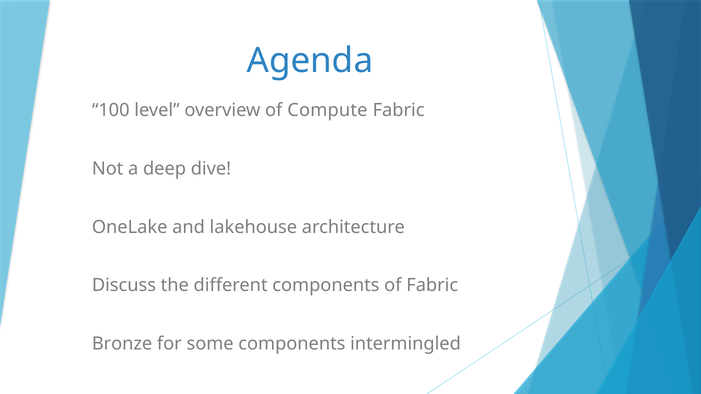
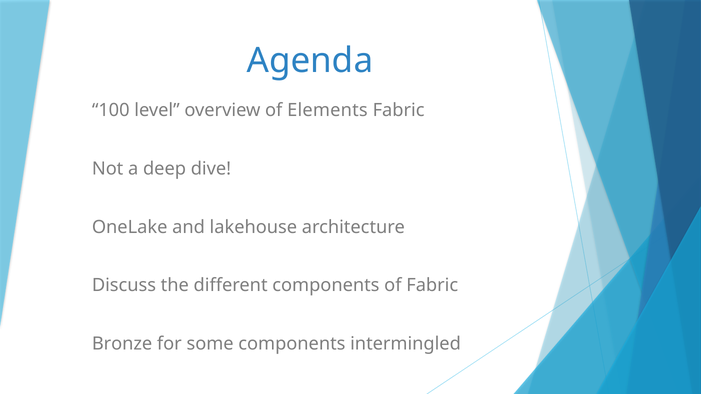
Compute: Compute -> Elements (327, 110)
